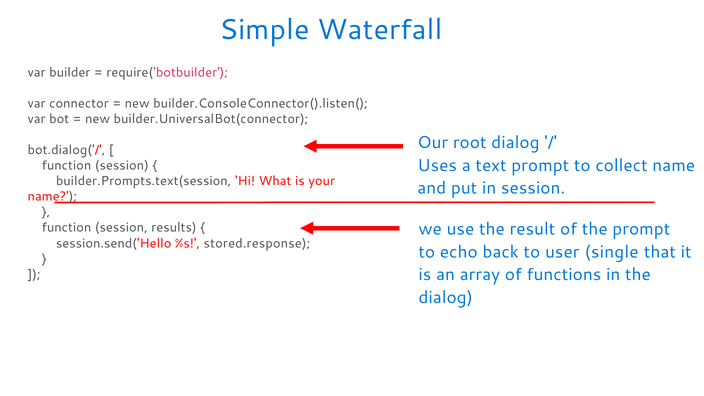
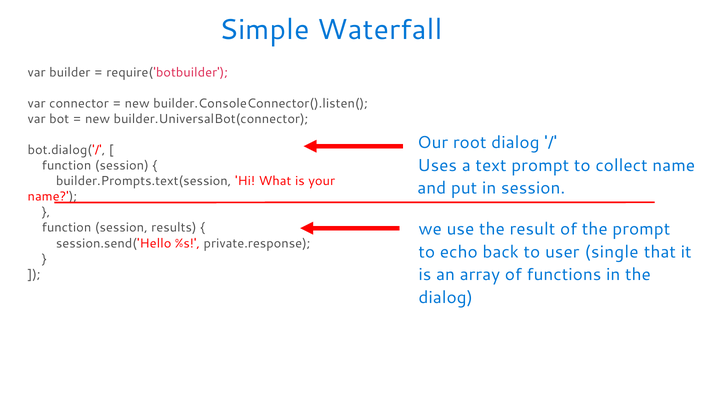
stored.response: stored.response -> private.response (257, 243)
